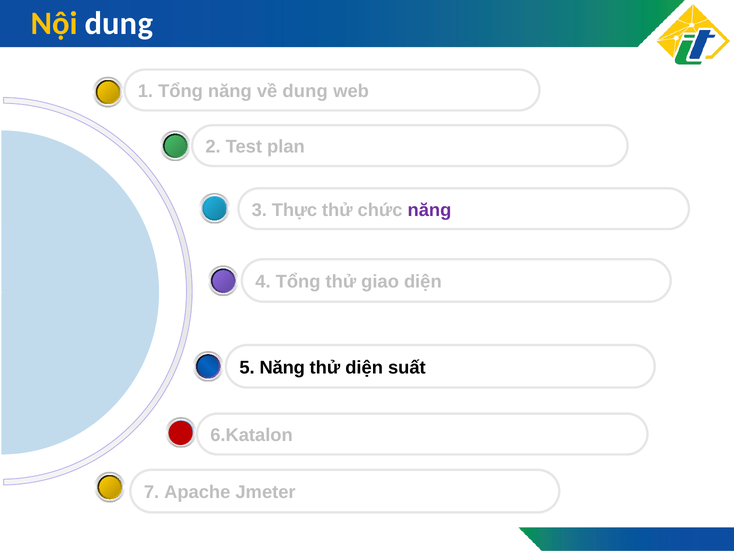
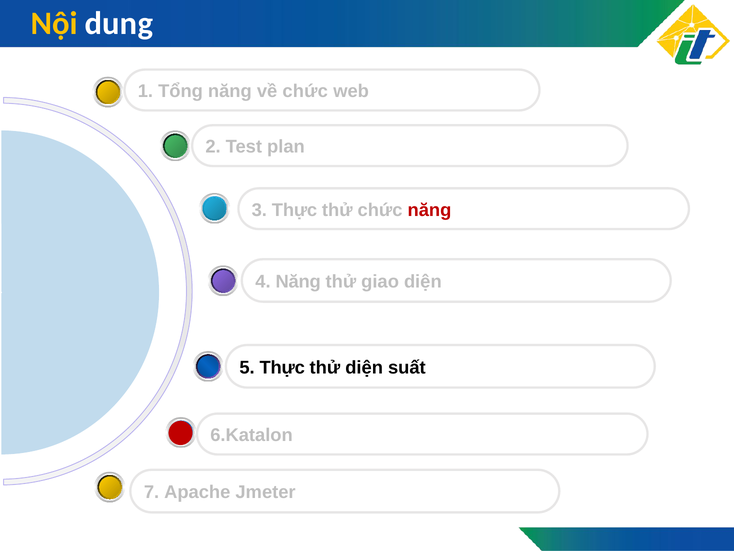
về dung: dung -> chức (305, 91)
năng colour: purple -> red (429, 210)
4 Tổng: Tổng -> Năng (298, 281)
5 Năng: Năng -> Thực (282, 367)
